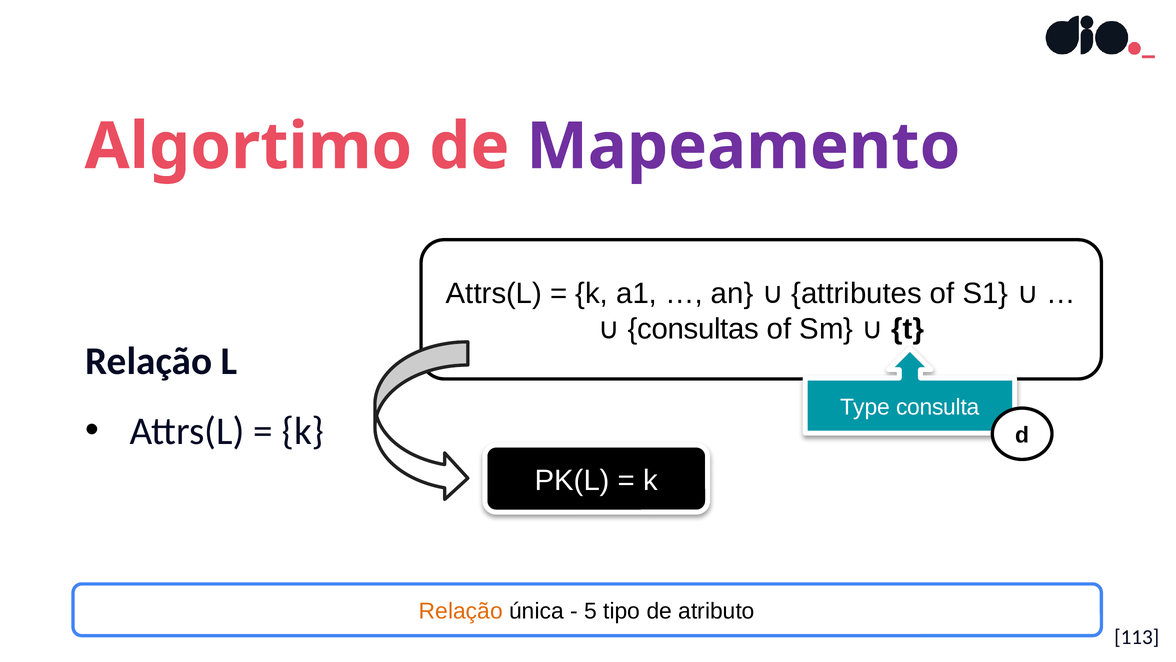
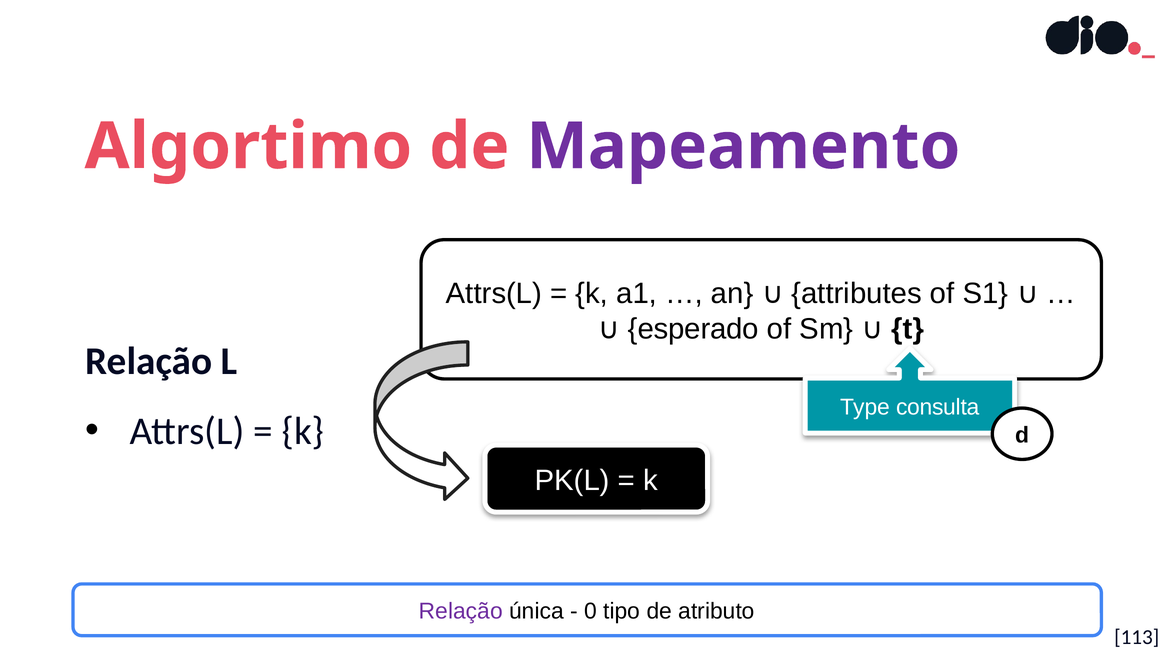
consultas: consultas -> esperado (693, 329)
Relação colour: orange -> purple (461, 611)
5: 5 -> 0 (591, 611)
